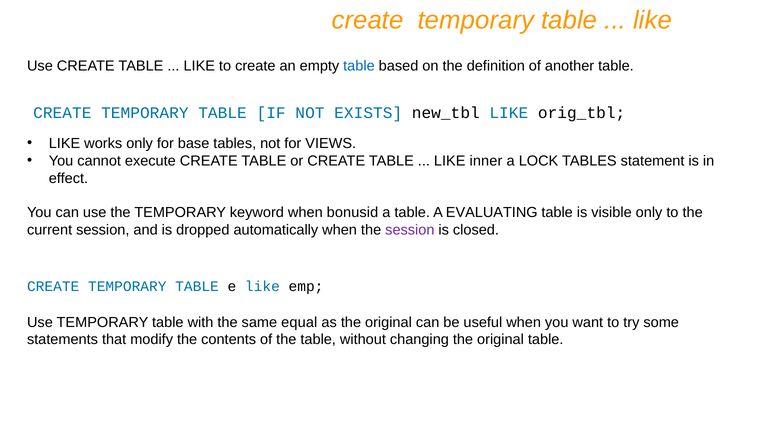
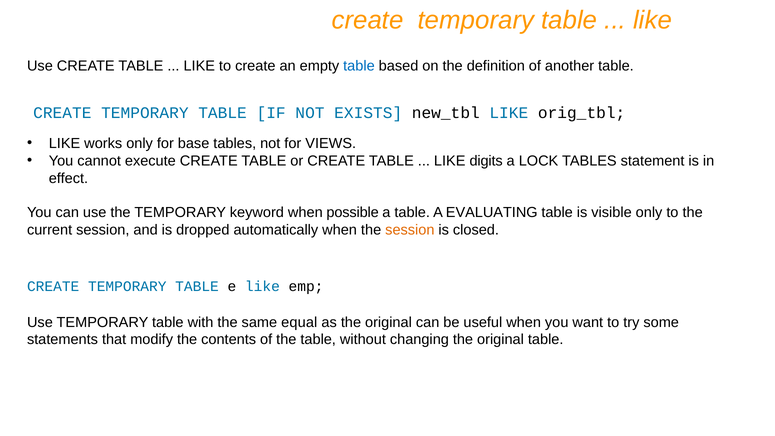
inner: inner -> digits (486, 161)
bonusid: bonusid -> possible (353, 212)
session colour: purple -> orange (410, 230)
